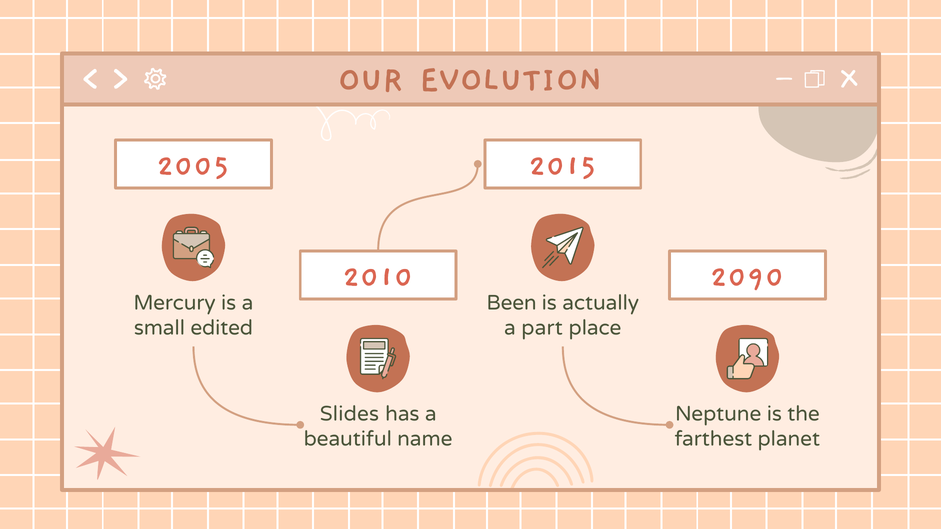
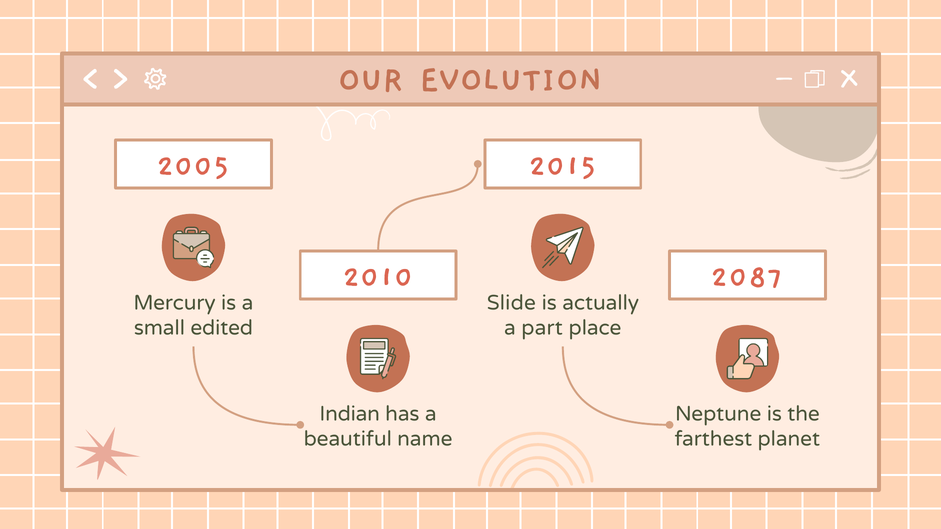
2090: 2090 -> 2087 (747, 276)
Been: Been -> Slide (511, 303)
Slides: Slides -> Indian (350, 414)
